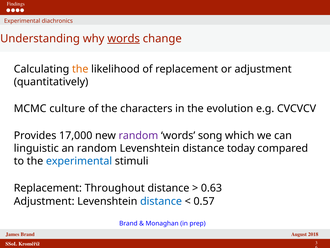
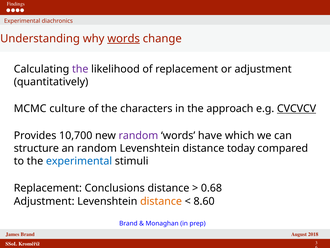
the colour: orange -> purple (80, 69)
evolution: evolution -> approach (230, 108)
CVCVCV underline: none -> present (297, 108)
17,000: 17,000 -> 10,700 (76, 135)
song: song -> have (210, 135)
linguistic: linguistic -> structure (36, 148)
Throughout: Throughout -> Conclusions (115, 188)
0.63: 0.63 -> 0.68 (211, 188)
distance colour: blue -> orange (161, 201)
0.57: 0.57 -> 8.60 (204, 201)
